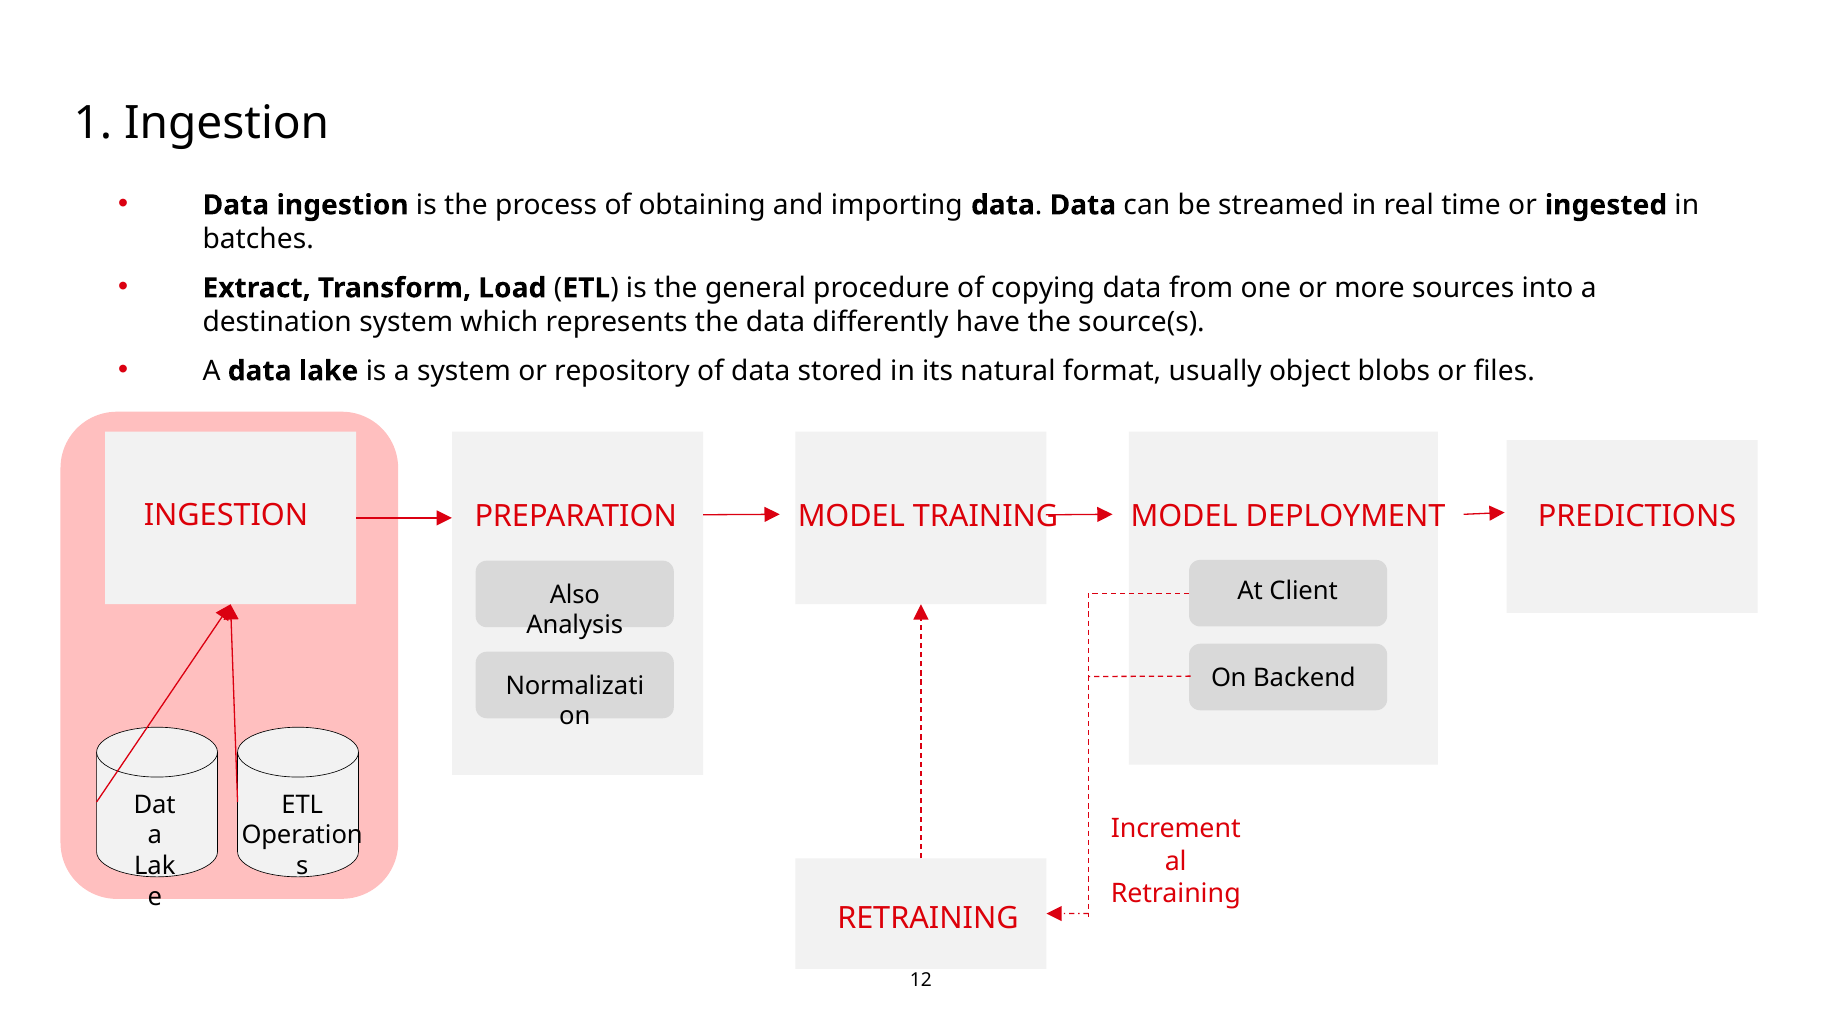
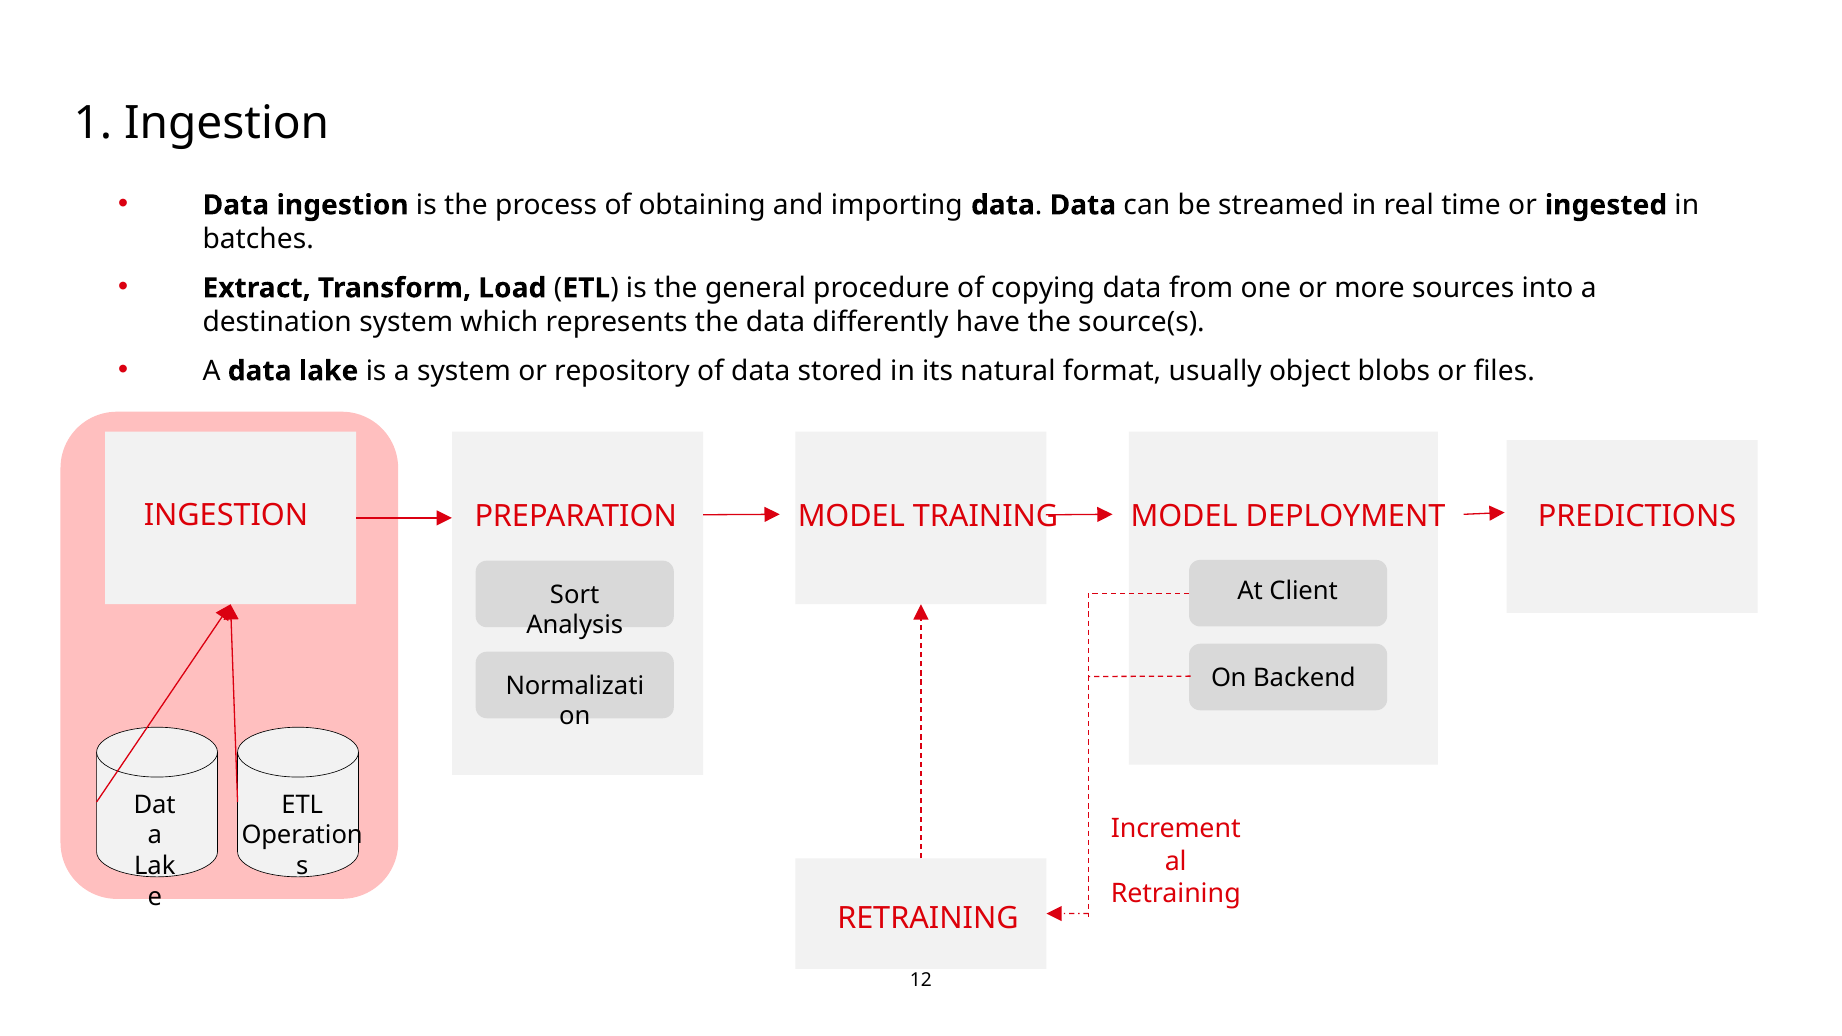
Also: Also -> Sort (575, 595)
